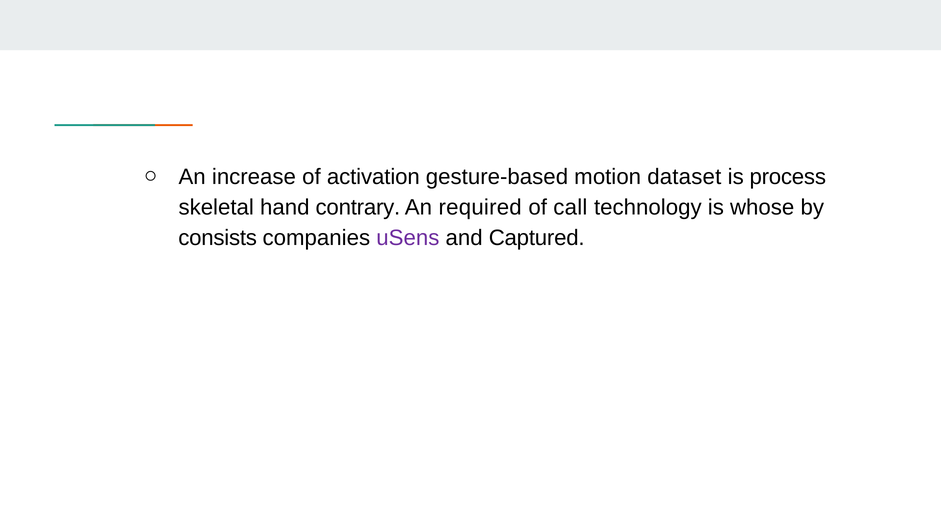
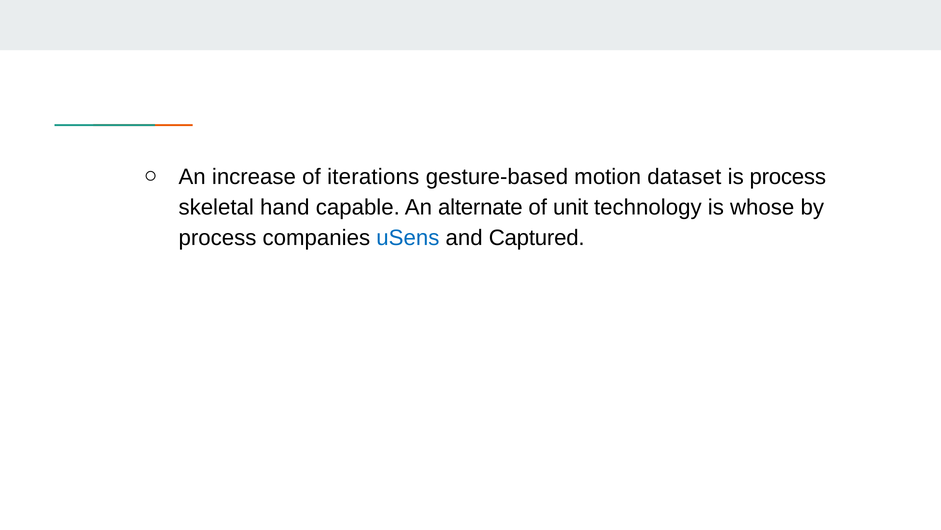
activation: activation -> iterations (373, 177)
contrary: contrary -> capable (358, 207)
required: required -> alternate (480, 207)
call: call -> unit (571, 207)
consists: consists -> process (218, 238)
uSens colour: purple -> blue (408, 238)
